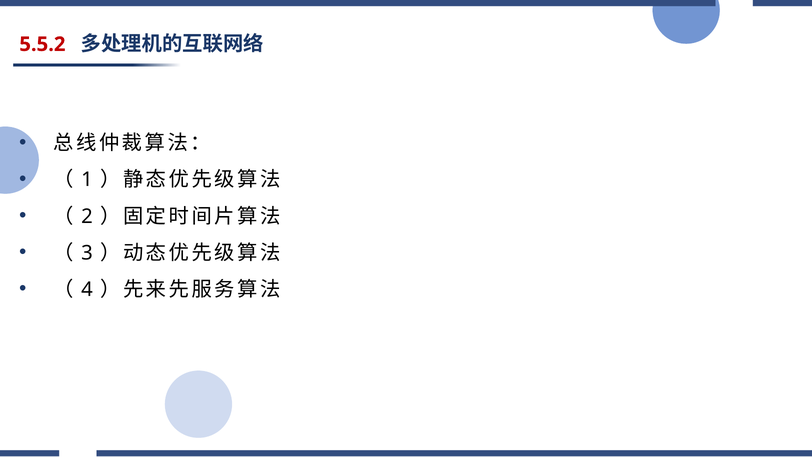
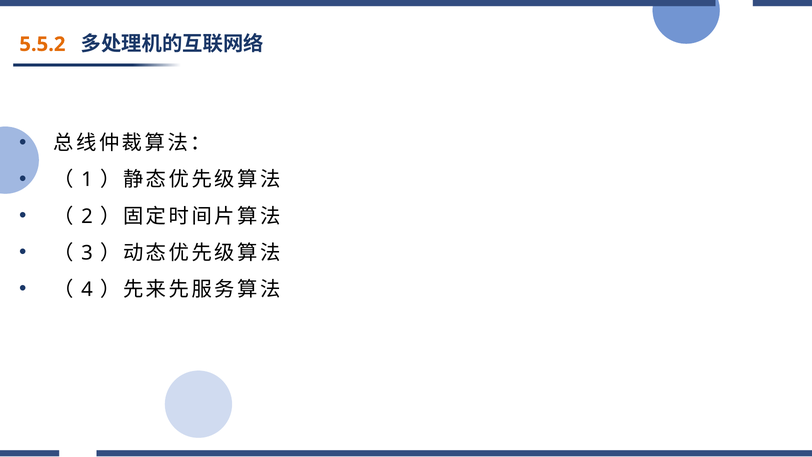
5.5.2 colour: red -> orange (42, 44)
